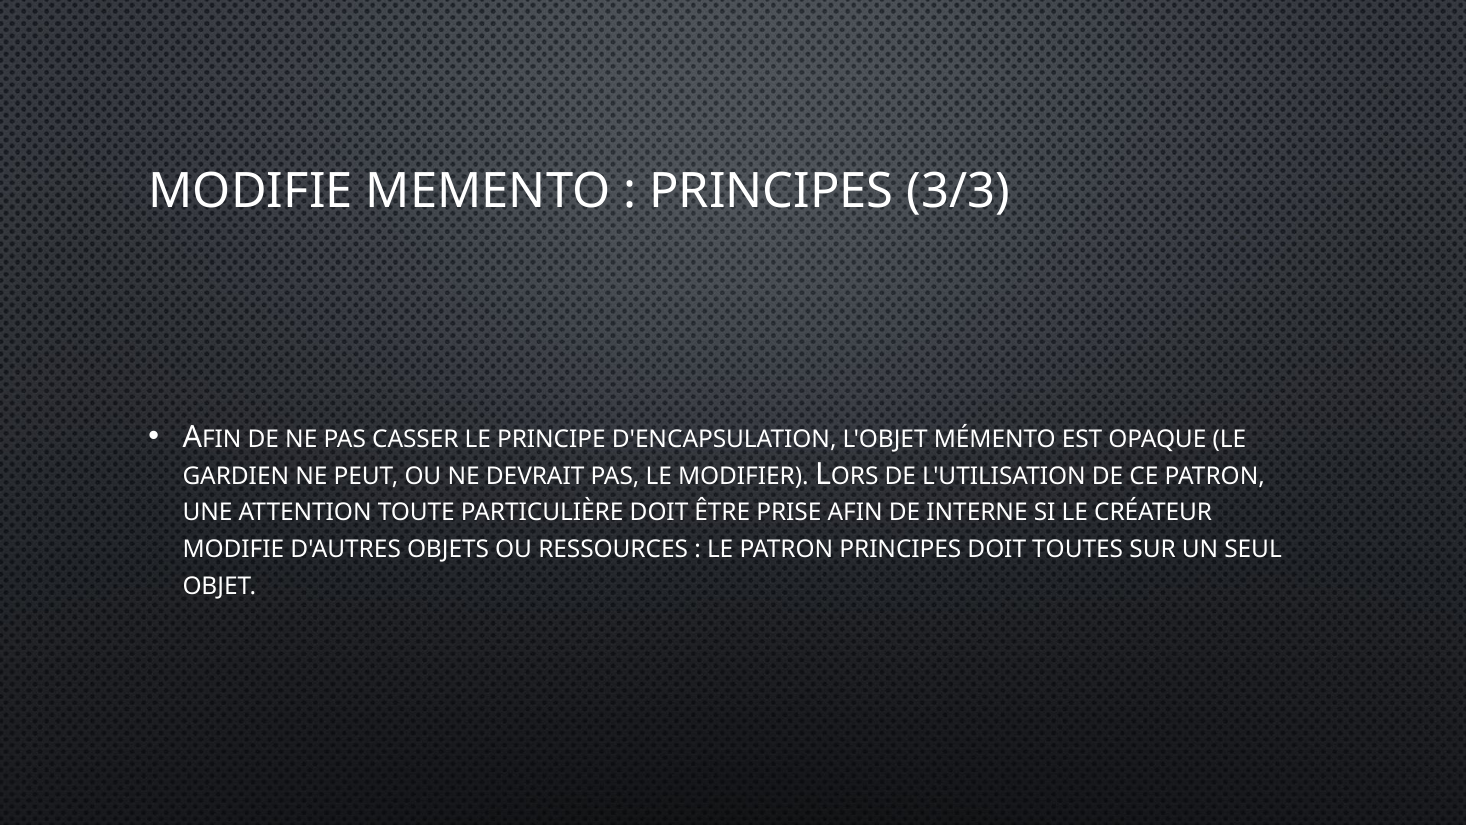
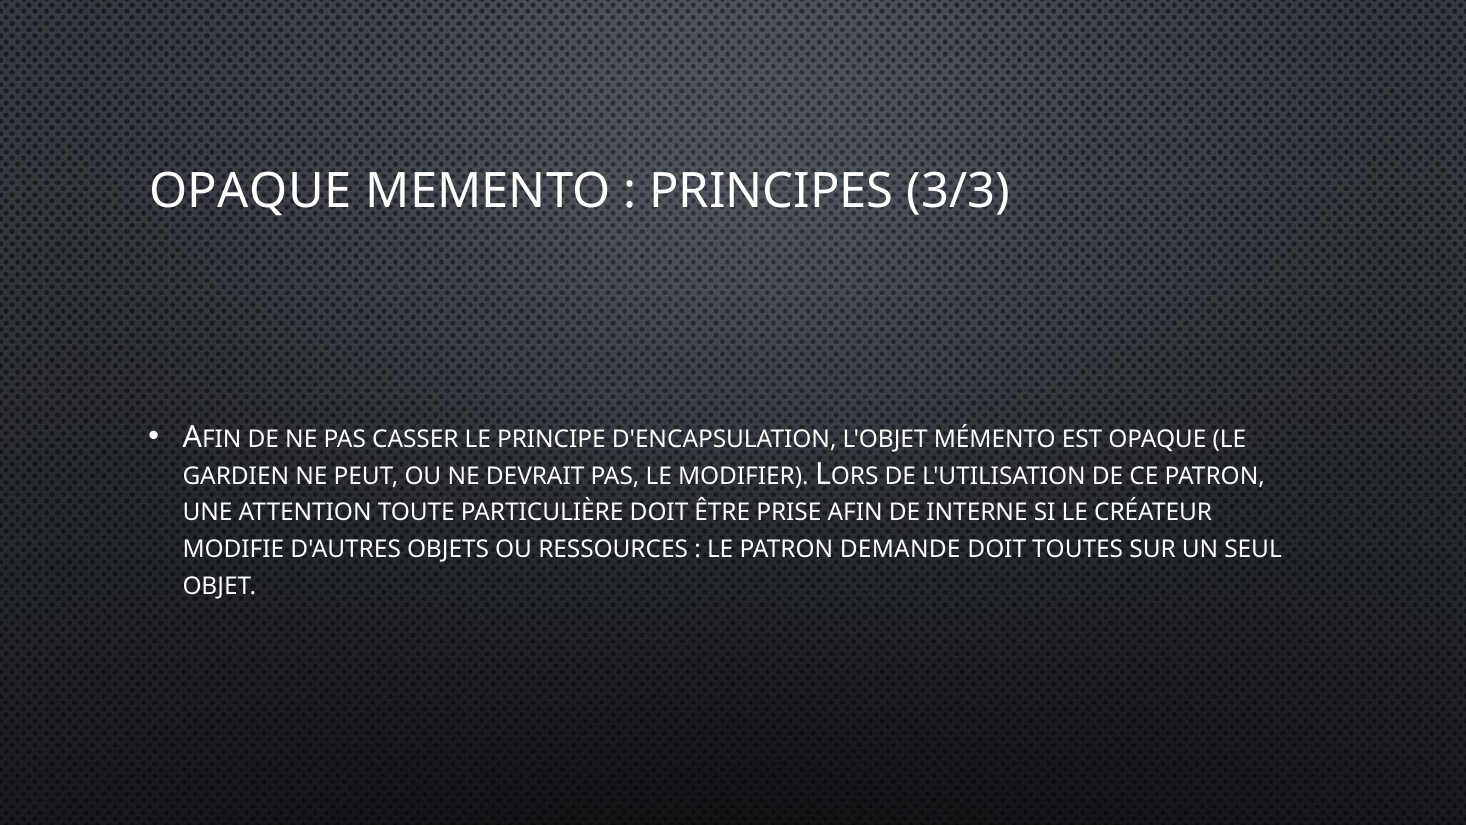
MODIFIE: MODIFIE -> OPAQUE (250, 191)
PATRON PRINCIPES: PRINCIPES -> DEMANDE (900, 549)
